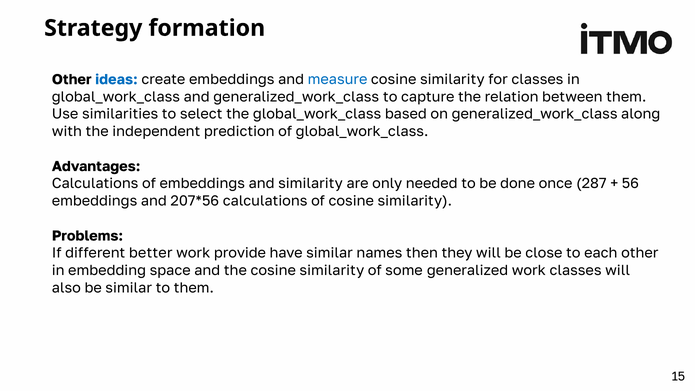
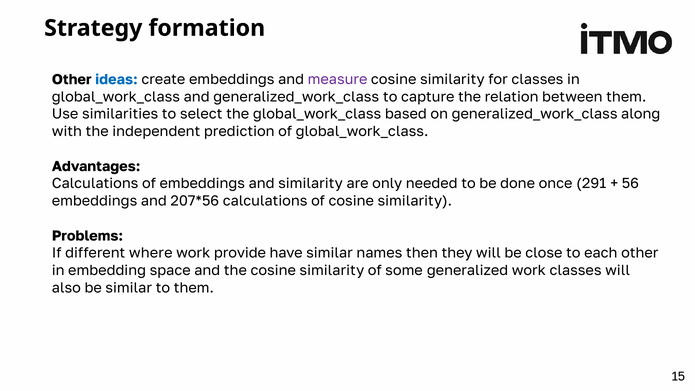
measure colour: blue -> purple (338, 79)
287: 287 -> 291 (591, 184)
better: better -> where (151, 253)
